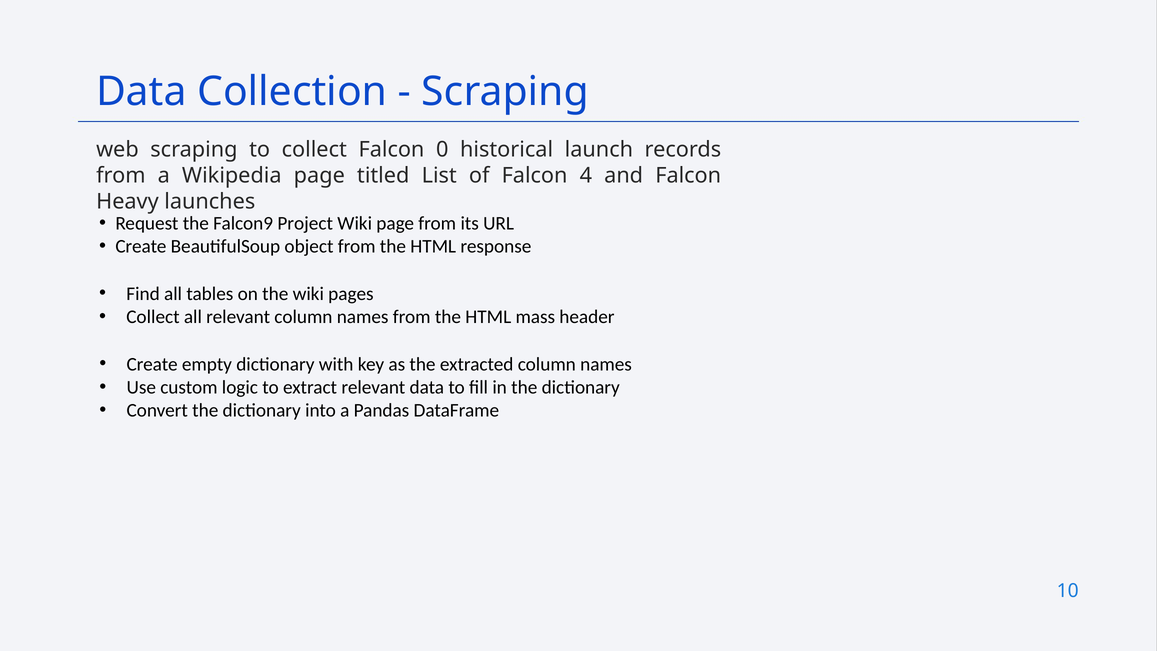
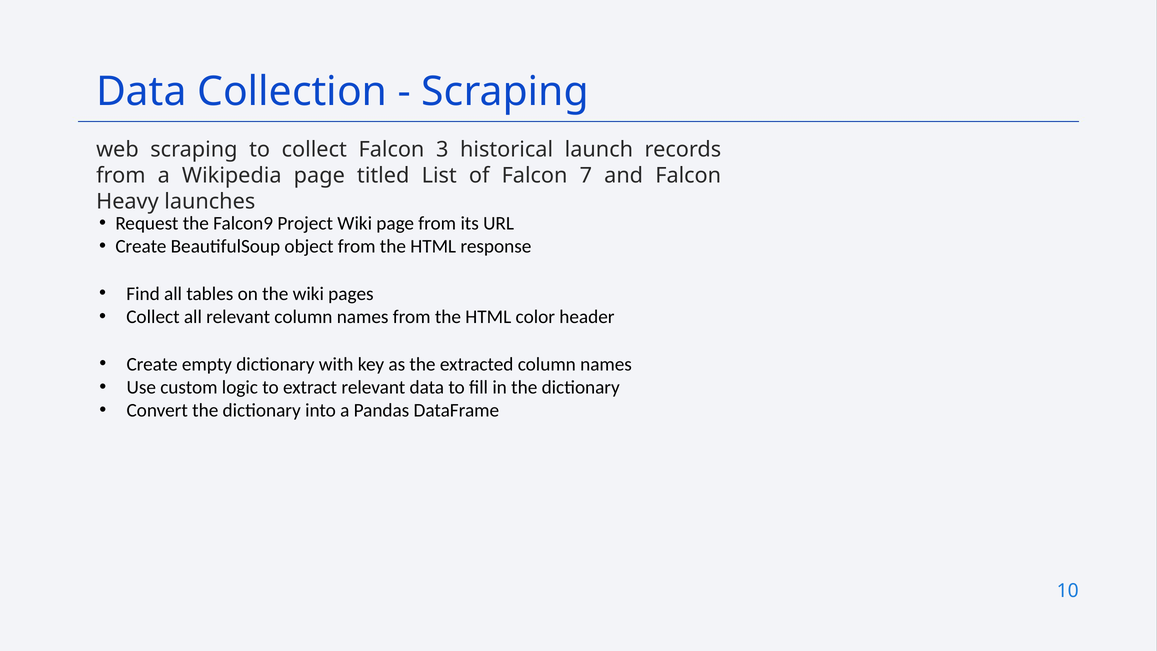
0: 0 -> 3 (442, 149)
4: 4 -> 7 (586, 175)
mass: mass -> color (535, 317)
